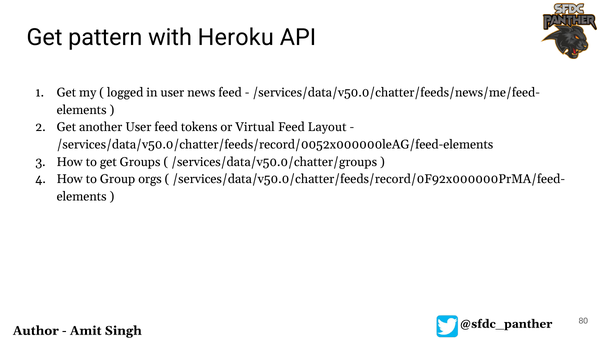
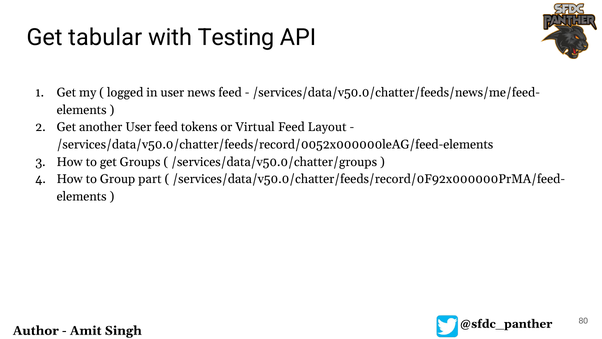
pattern: pattern -> tabular (105, 37)
Heroku: Heroku -> Testing (236, 37)
orgs: orgs -> part (150, 179)
